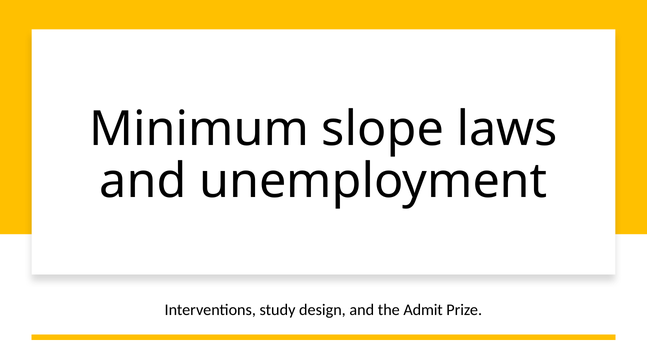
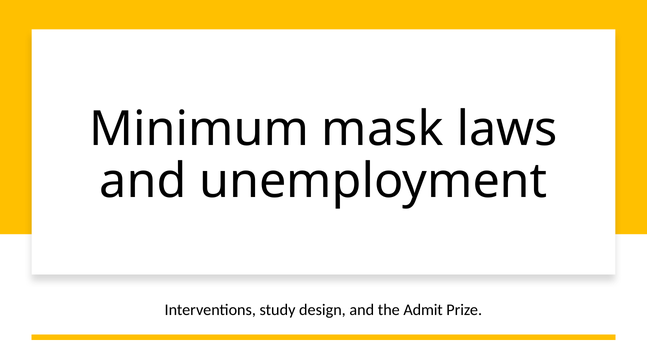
slope: slope -> mask (383, 129)
